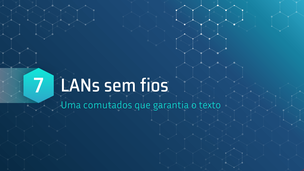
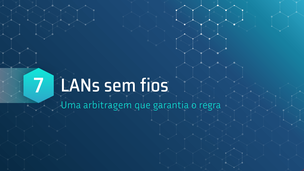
comutados: comutados -> arbitragem (108, 105)
texto: texto -> regra (210, 105)
